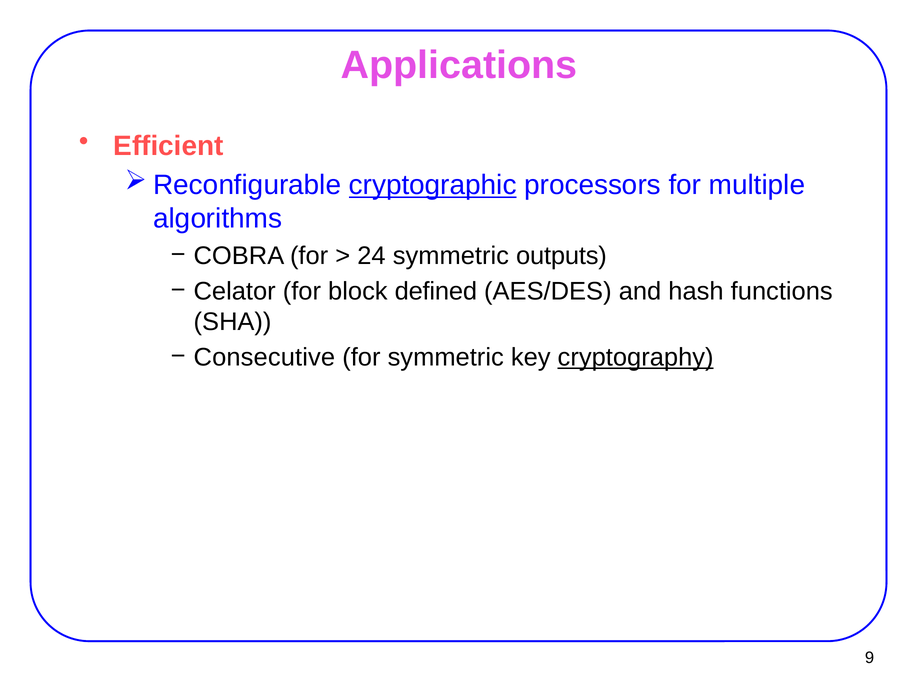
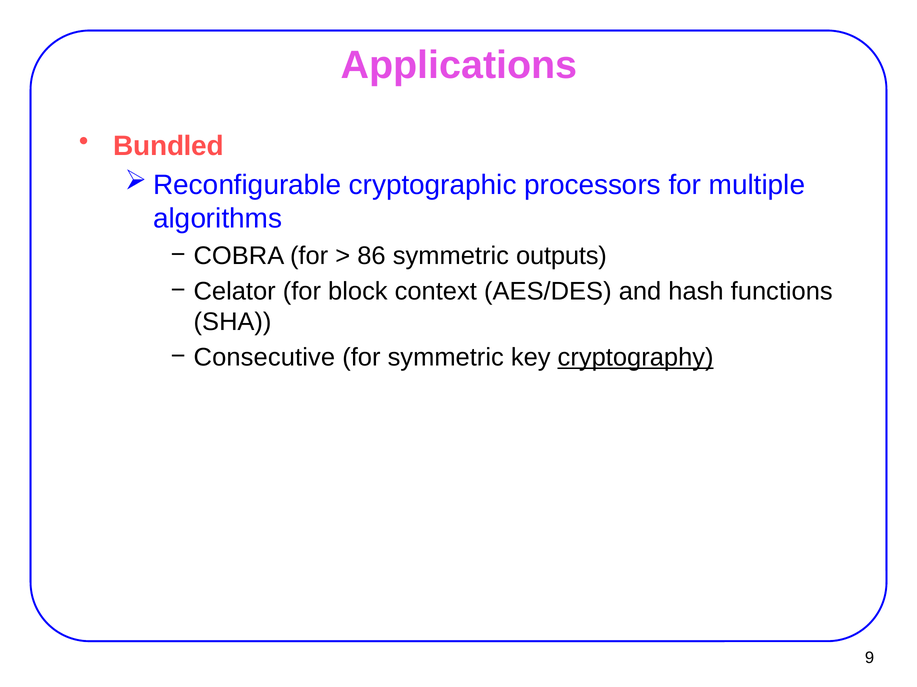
Efficient: Efficient -> Bundled (169, 146)
cryptographic underline: present -> none (433, 185)
24: 24 -> 86 (371, 256)
defined: defined -> context (436, 292)
